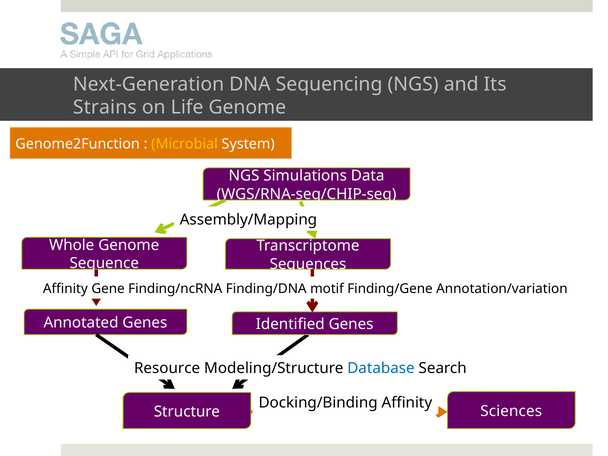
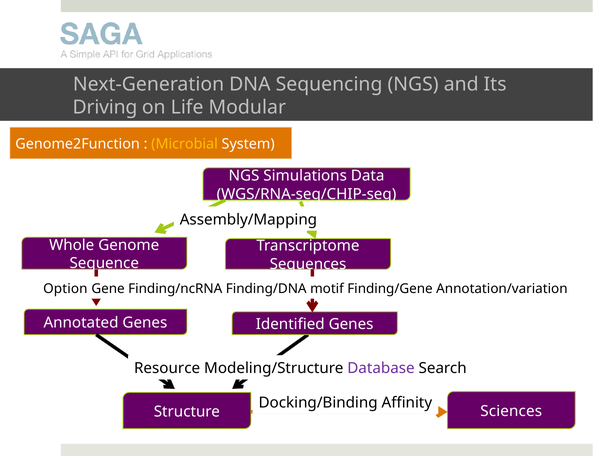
Strains: Strains -> Driving (105, 107)
Life Genome: Genome -> Modular (247, 107)
Affinity: Affinity -> Option (65, 289)
Database colour: blue -> purple (381, 368)
